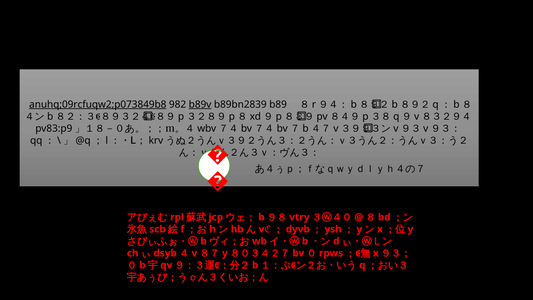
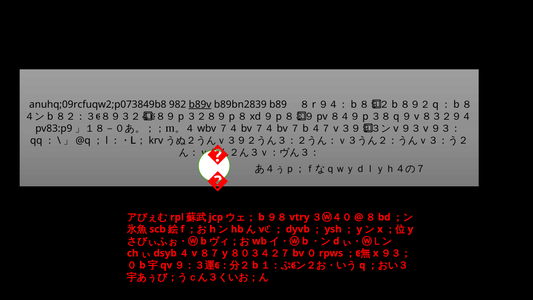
anuhq;09rcfuqw2;p073849b8 underline: present -> none (98, 104)
